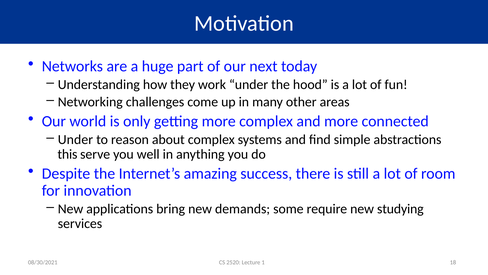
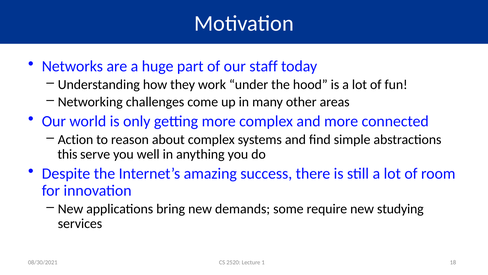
next: next -> staff (264, 66)
Under: Under -> Action (76, 139)
